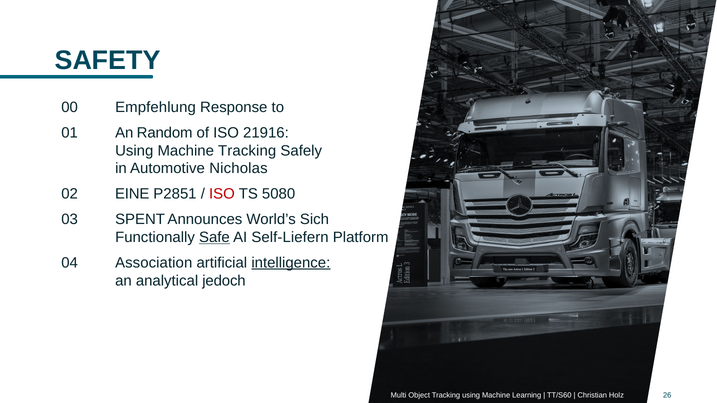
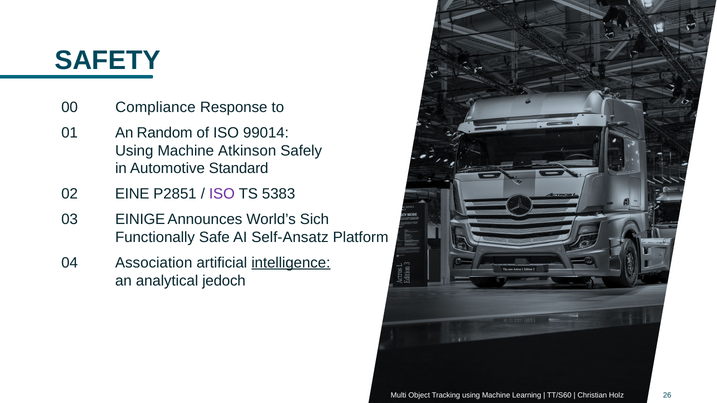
Empfehlung: Empfehlung -> Compliance (155, 107)
21916: 21916 -> 99014 (266, 133)
Machine Tracking: Tracking -> Atkinson (247, 151)
Nicholas: Nicholas -> Standard (239, 169)
ISO colour: red -> purple (222, 194)
5080: 5080 -> 5383 (279, 194)
SPENT: SPENT -> EINIGE (140, 220)
Safe underline: present -> none (214, 237)
Self-Liefern: Self-Liefern -> Self-Ansatz (290, 237)
